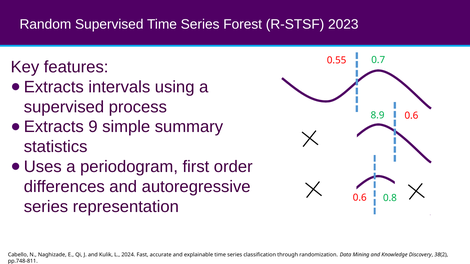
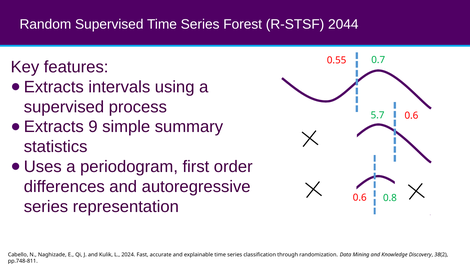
2023: 2023 -> 2044 (343, 24)
8.9: 8.9 -> 5.7 (378, 116)
